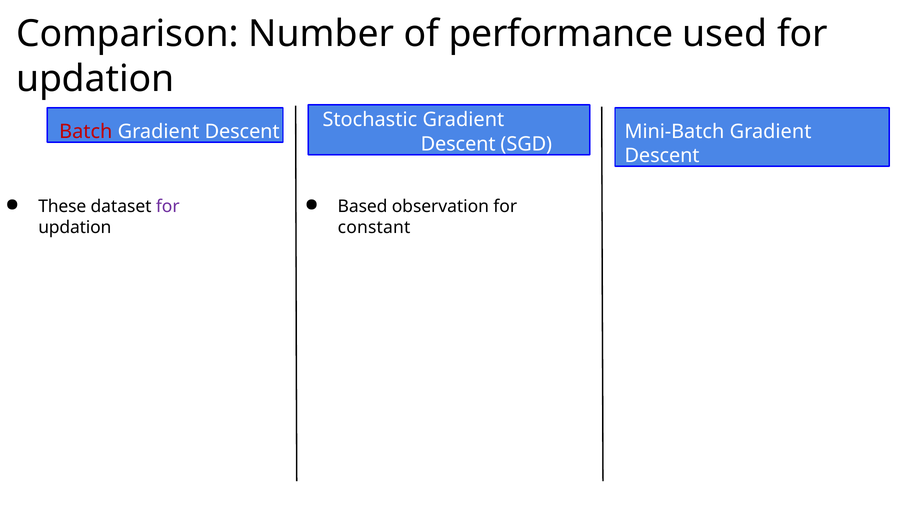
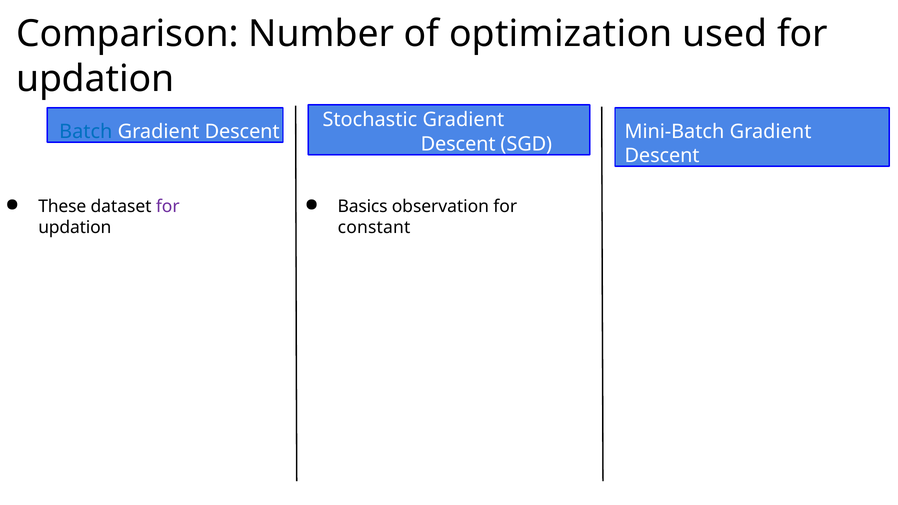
performance: performance -> optimization (561, 34)
Batch colour: red -> blue (86, 132)
Based: Based -> Basics (363, 207)
